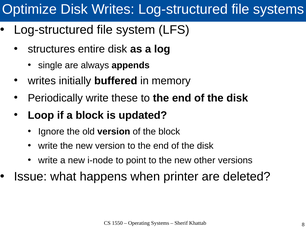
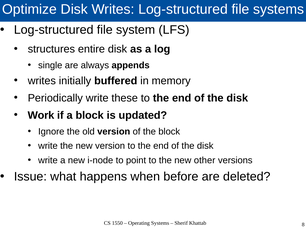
Loop: Loop -> Work (41, 116)
printer: printer -> before (181, 177)
